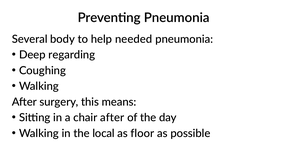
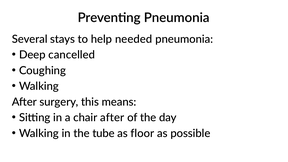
body: body -> stays (63, 39)
regarding: regarding -> cancelled (72, 55)
local: local -> tube (104, 133)
